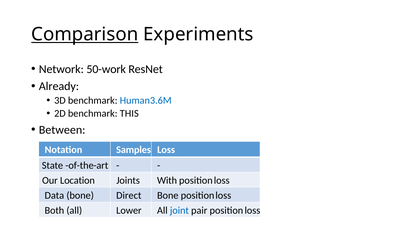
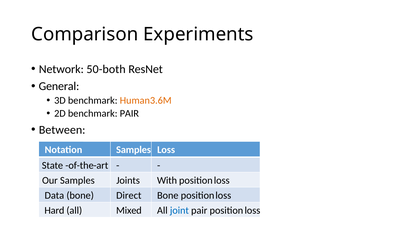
Comparison underline: present -> none (85, 34)
50-work: 50-work -> 50-both (106, 69)
Already: Already -> General (59, 86)
Human3.6M colour: blue -> orange (146, 100)
benchmark THIS: THIS -> PAIR (129, 114)
Our Location: Location -> Samples (77, 180)
Both: Both -> Hard (54, 210)
Lower: Lower -> Mixed (129, 210)
